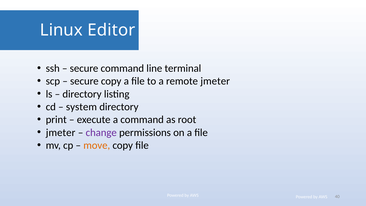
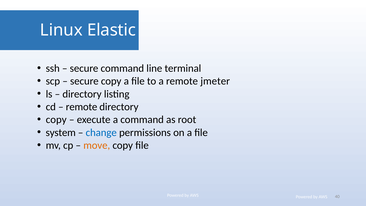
Editor: Editor -> Elastic (111, 30)
system: system -> remote (82, 107)
print: print -> copy (56, 120)
jmeter: jmeter -> system (61, 132)
change colour: purple -> blue (101, 132)
